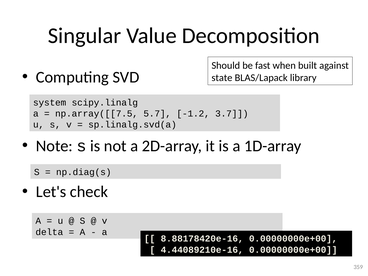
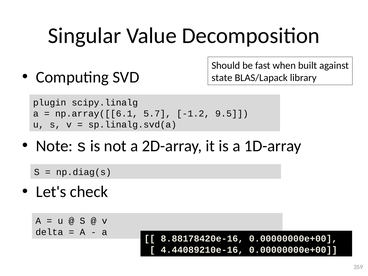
system: system -> plugin (50, 102)
np.array([[7.5: np.array([[7.5 -> np.array([[6.1 (97, 114)
3.7: 3.7 -> 9.5 (232, 114)
